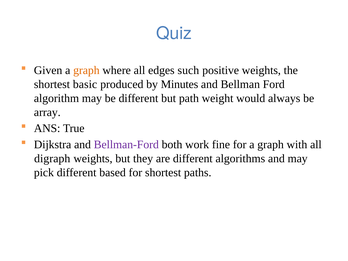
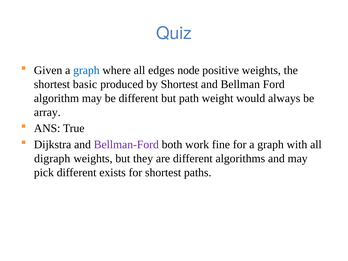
graph colour: orange -> blue (86, 70)
such: such -> node (188, 70)
by Minutes: Minutes -> Shortest (180, 84)
based: based -> exists (113, 172)
